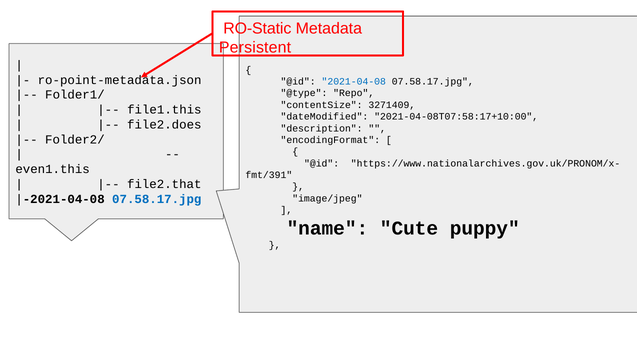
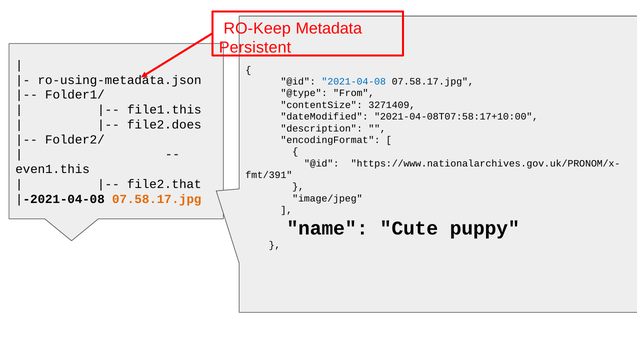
RO-Static: RO-Static -> RO-Keep (257, 28)
ro-point-metadata.json: ro-point-metadata.json -> ro-using-metadata.json (120, 80)
Repo: Repo -> From (354, 93)
07.58.17.jpg colour: blue -> orange (157, 199)
